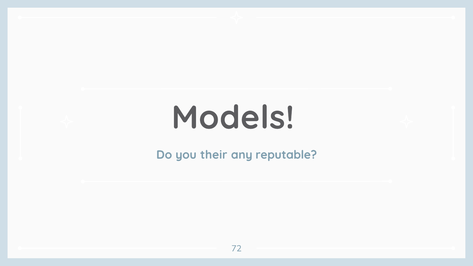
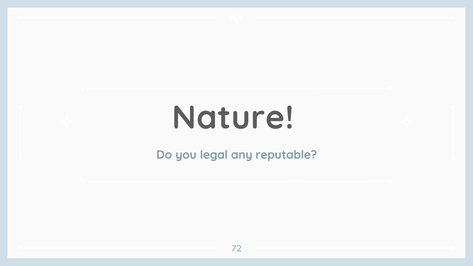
Models: Models -> Nature (233, 118)
their: their -> legal (214, 155)
